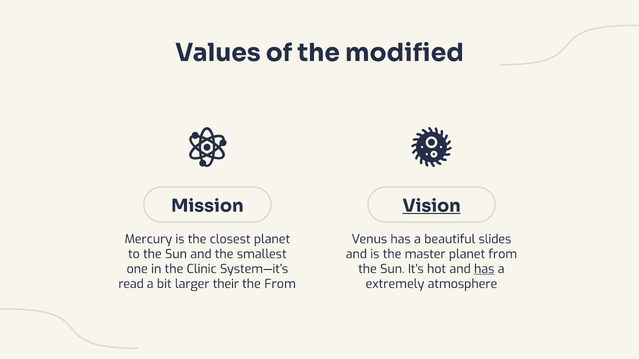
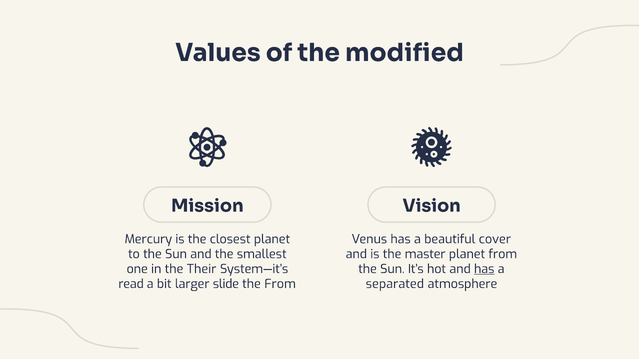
Vision underline: present -> none (432, 206)
slides: slides -> cover (495, 239)
Clinic: Clinic -> Their (202, 269)
their: their -> slide (226, 284)
extremely: extremely -> separated (395, 284)
